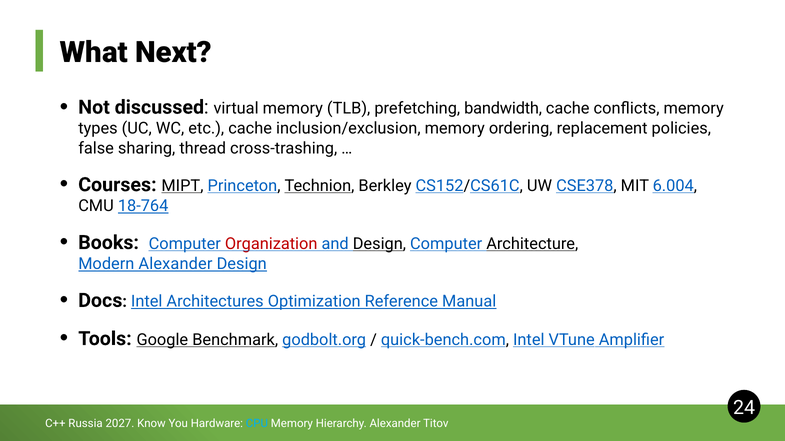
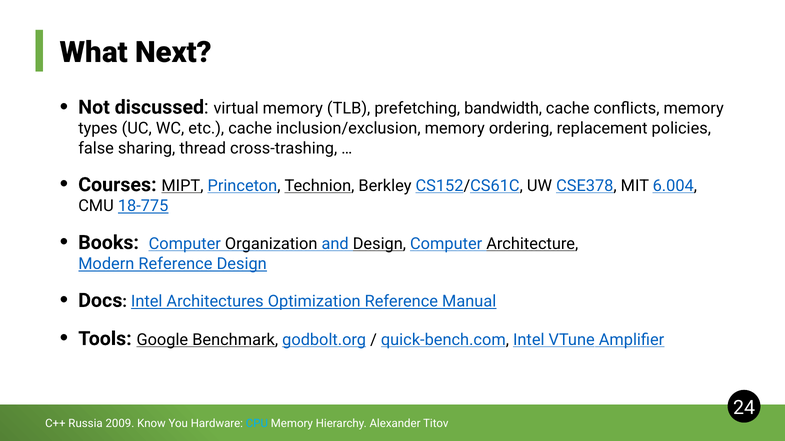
18-764: 18-764 -> 18-775 (143, 206)
Organization colour: red -> black (271, 244)
Modern Alexander: Alexander -> Reference (175, 264)
2027: 2027 -> 2009 (120, 424)
